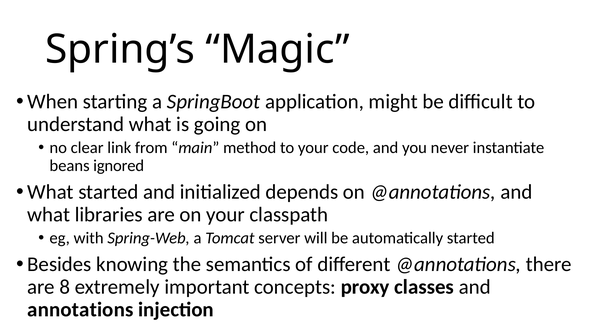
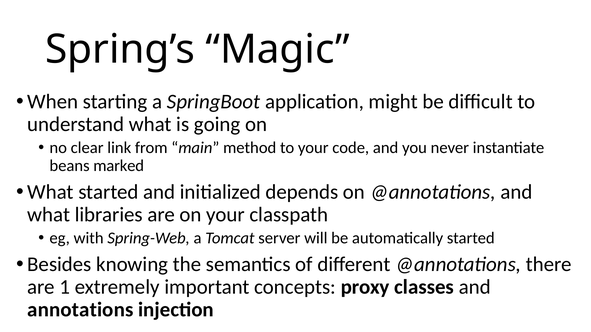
ignored: ignored -> marked (119, 166)
8: 8 -> 1 (65, 287)
